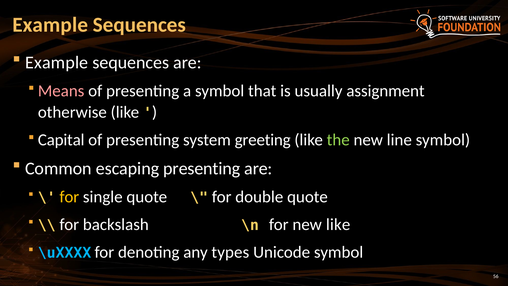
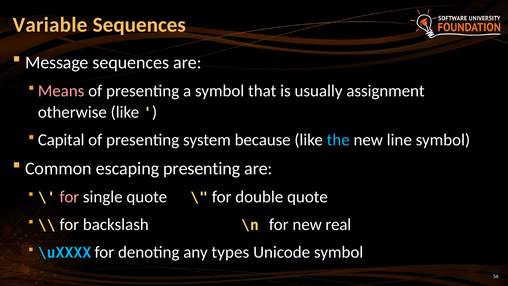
Example: Example -> Variable (50, 25)
Example: Example -> Message (57, 63)
greeting: greeting -> because (263, 140)
the colour: light green -> light blue (338, 140)
for colour: yellow -> pink (69, 197)
new like: like -> real (338, 224)
